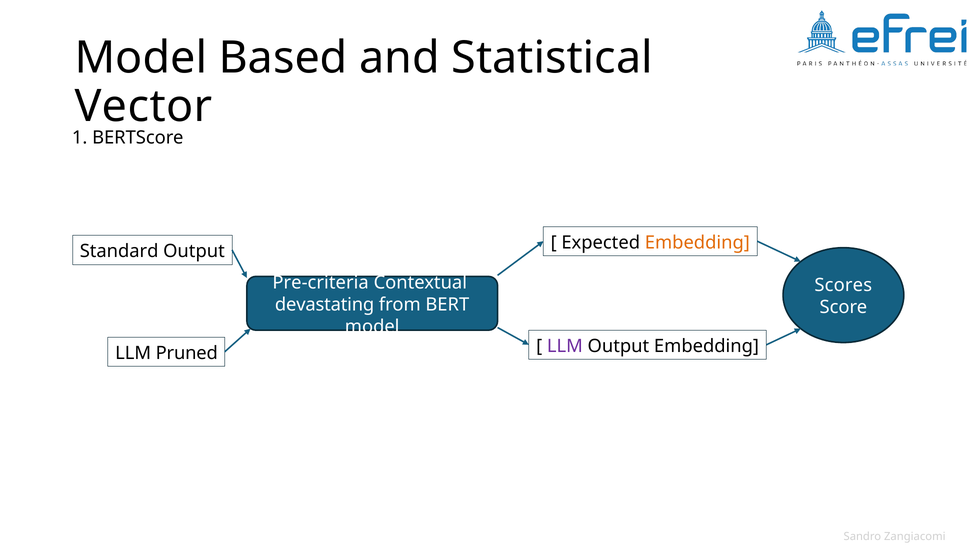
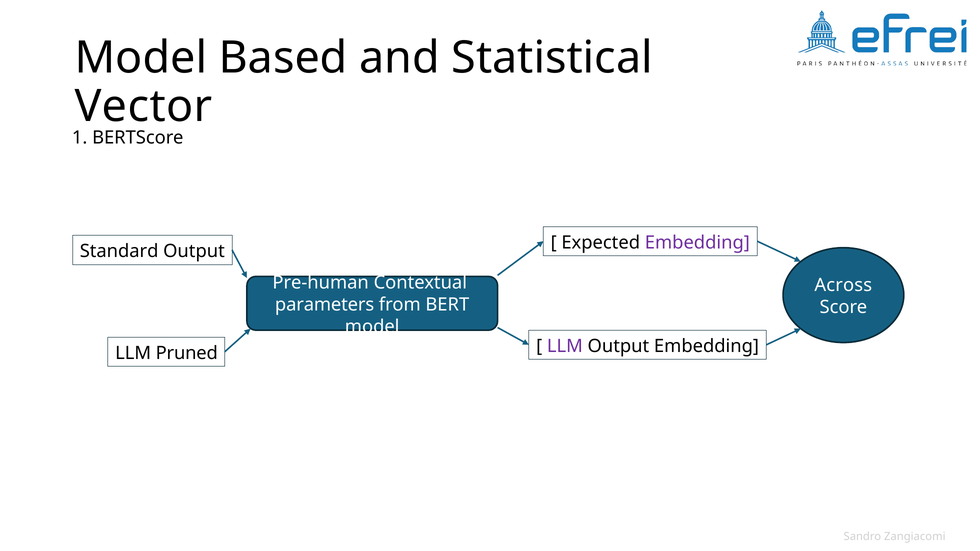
Embedding colour: orange -> purple (697, 243)
Pre-criteria: Pre-criteria -> Pre-human (321, 283)
Scores: Scores -> Across (843, 285)
devastating: devastating -> parameters (325, 305)
